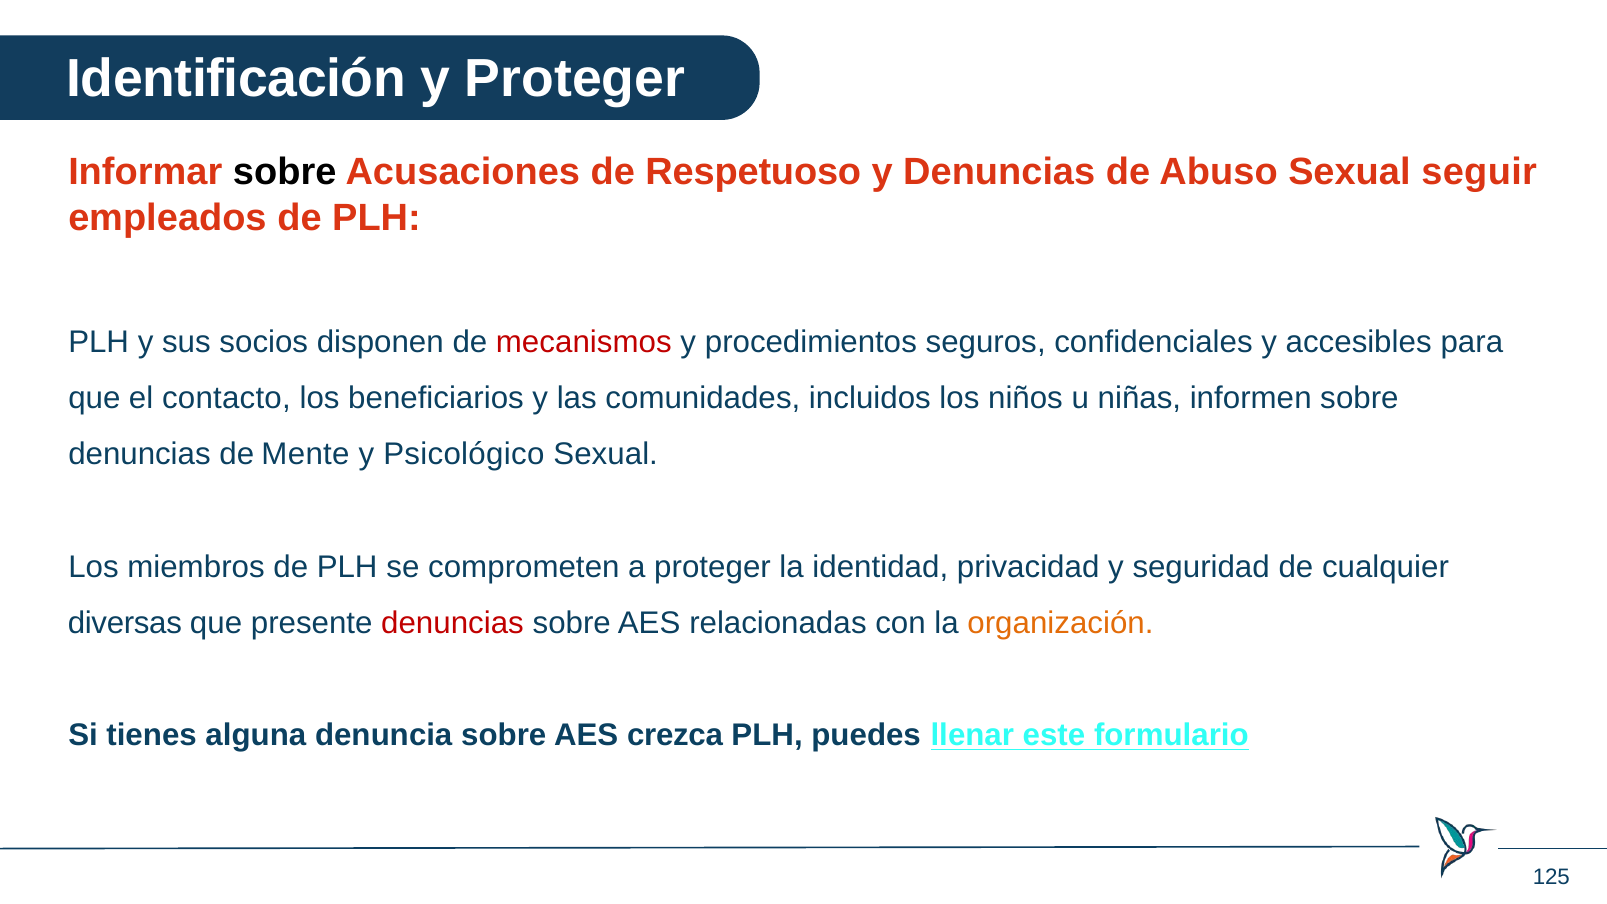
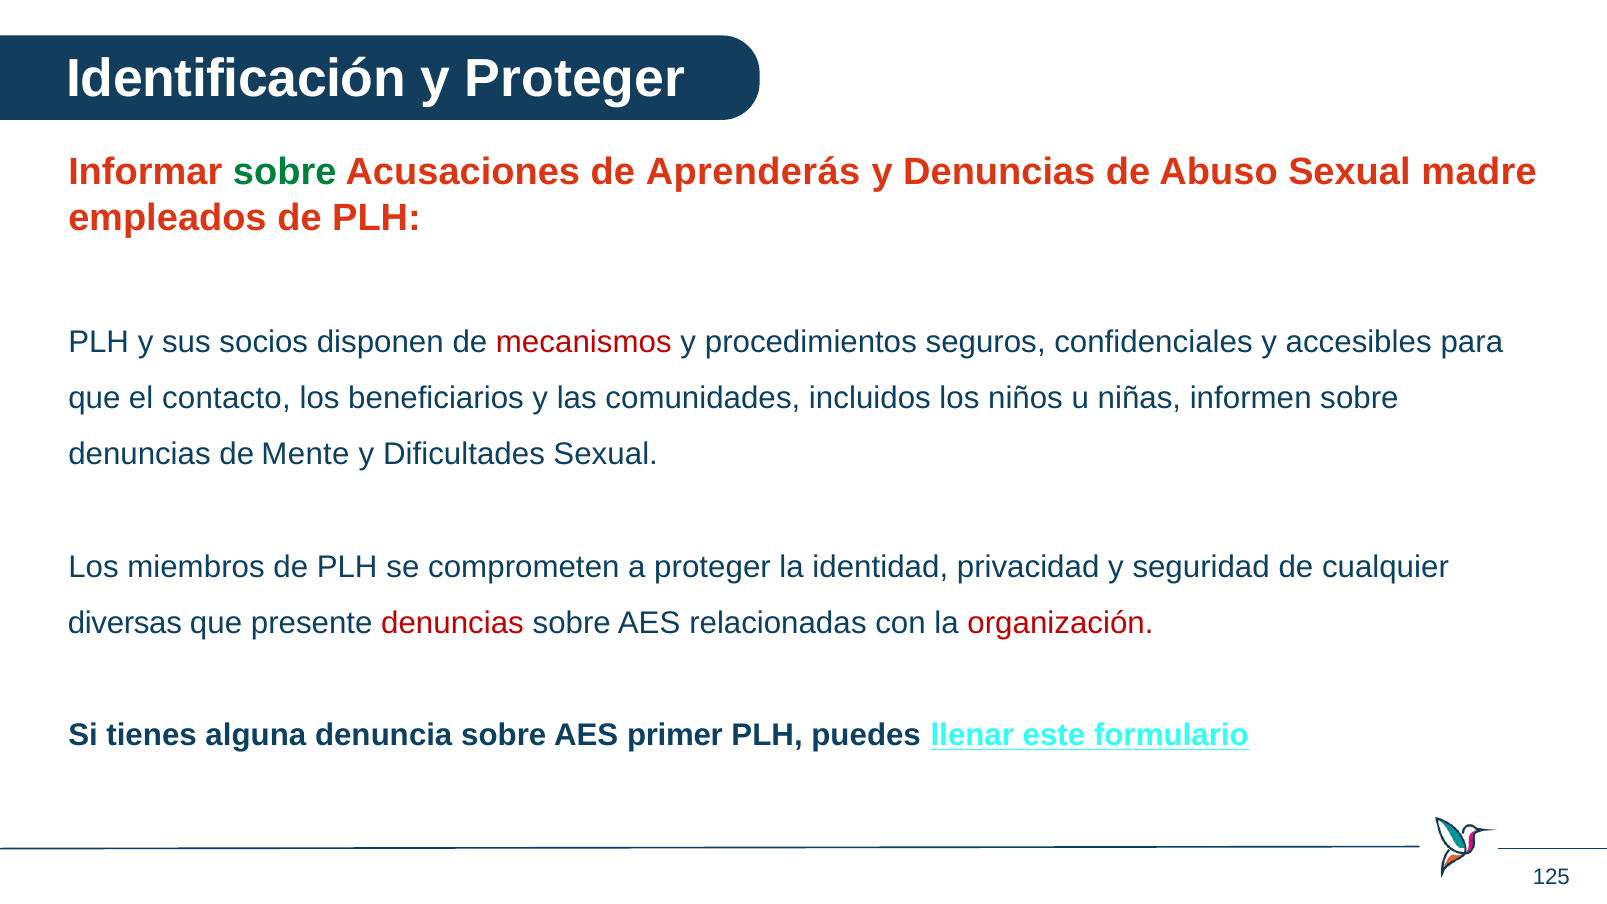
sobre colour: black -> green (285, 172)
Respetuoso: Respetuoso -> Aprenderás (753, 172)
seguir: seguir -> madre (1479, 172)
Psicológico: Psicológico -> Dificultades (464, 454)
organización colour: orange -> red (1060, 623)
crezca: crezca -> primer (675, 736)
